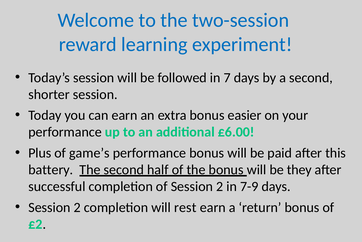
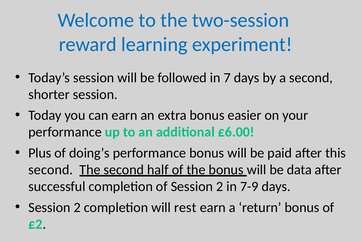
game’s: game’s -> doing’s (89, 153)
battery: battery -> second (51, 169)
they: they -> data (299, 169)
